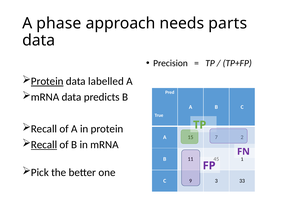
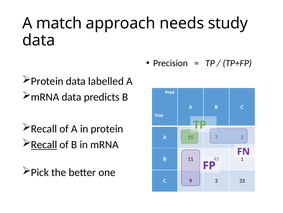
phase: phase -> match (59, 23)
parts: parts -> study (228, 23)
Protein underline: present -> none (47, 81)
